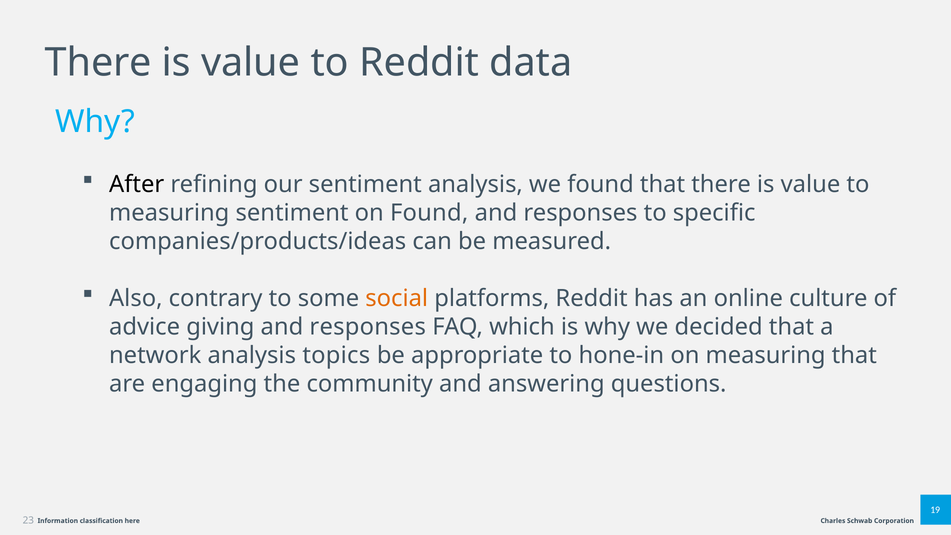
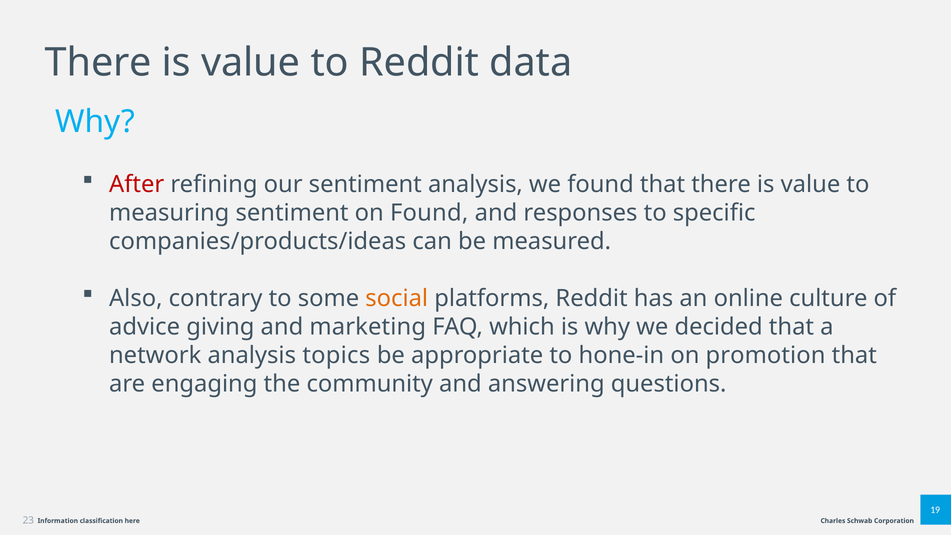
After colour: black -> red (137, 184)
giving and responses: responses -> marketing (368, 327)
on measuring: measuring -> promotion (766, 355)
